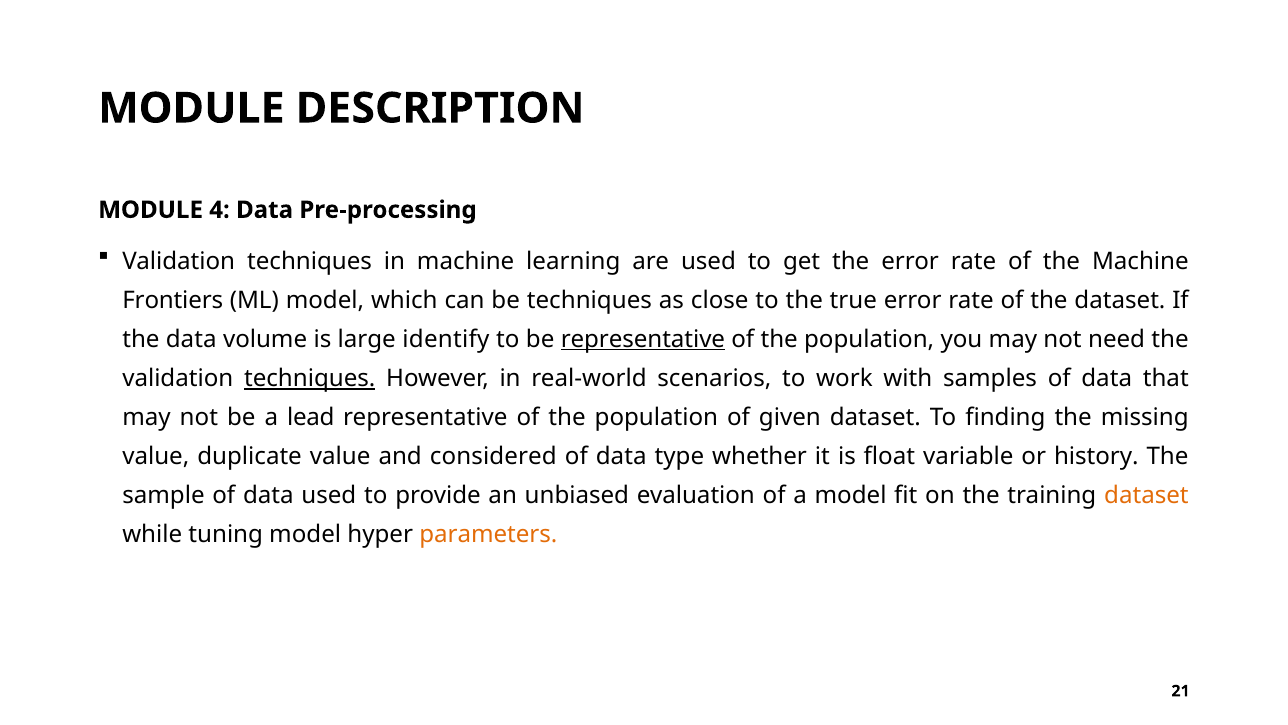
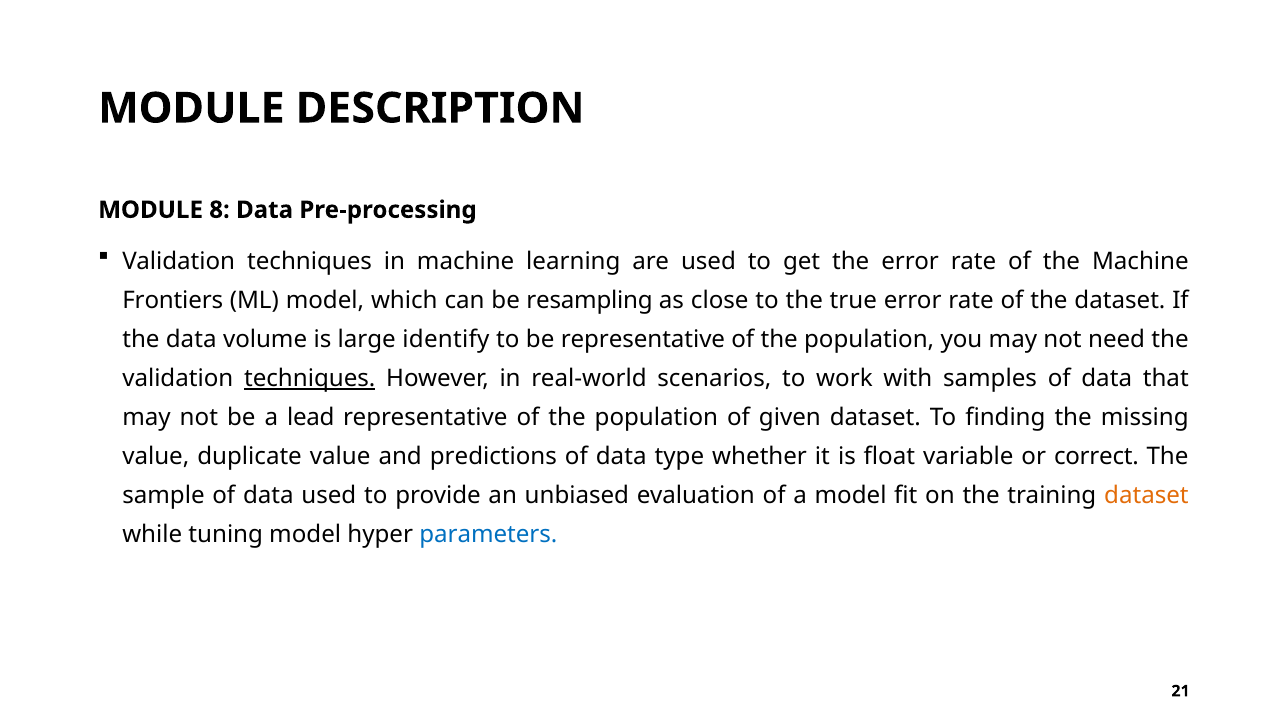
4: 4 -> 8 (220, 210)
be techniques: techniques -> resampling (590, 300)
representative underline: present -> none (643, 339)
considered: considered -> predictions (493, 456)
history: history -> correct (1096, 456)
parameters colour: orange -> blue (488, 535)
